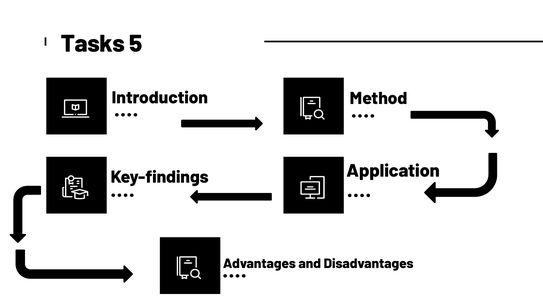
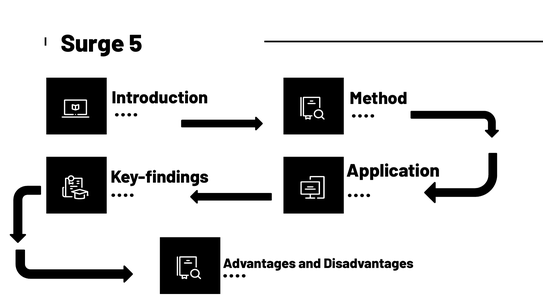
Tasks: Tasks -> Surge (93, 44)
